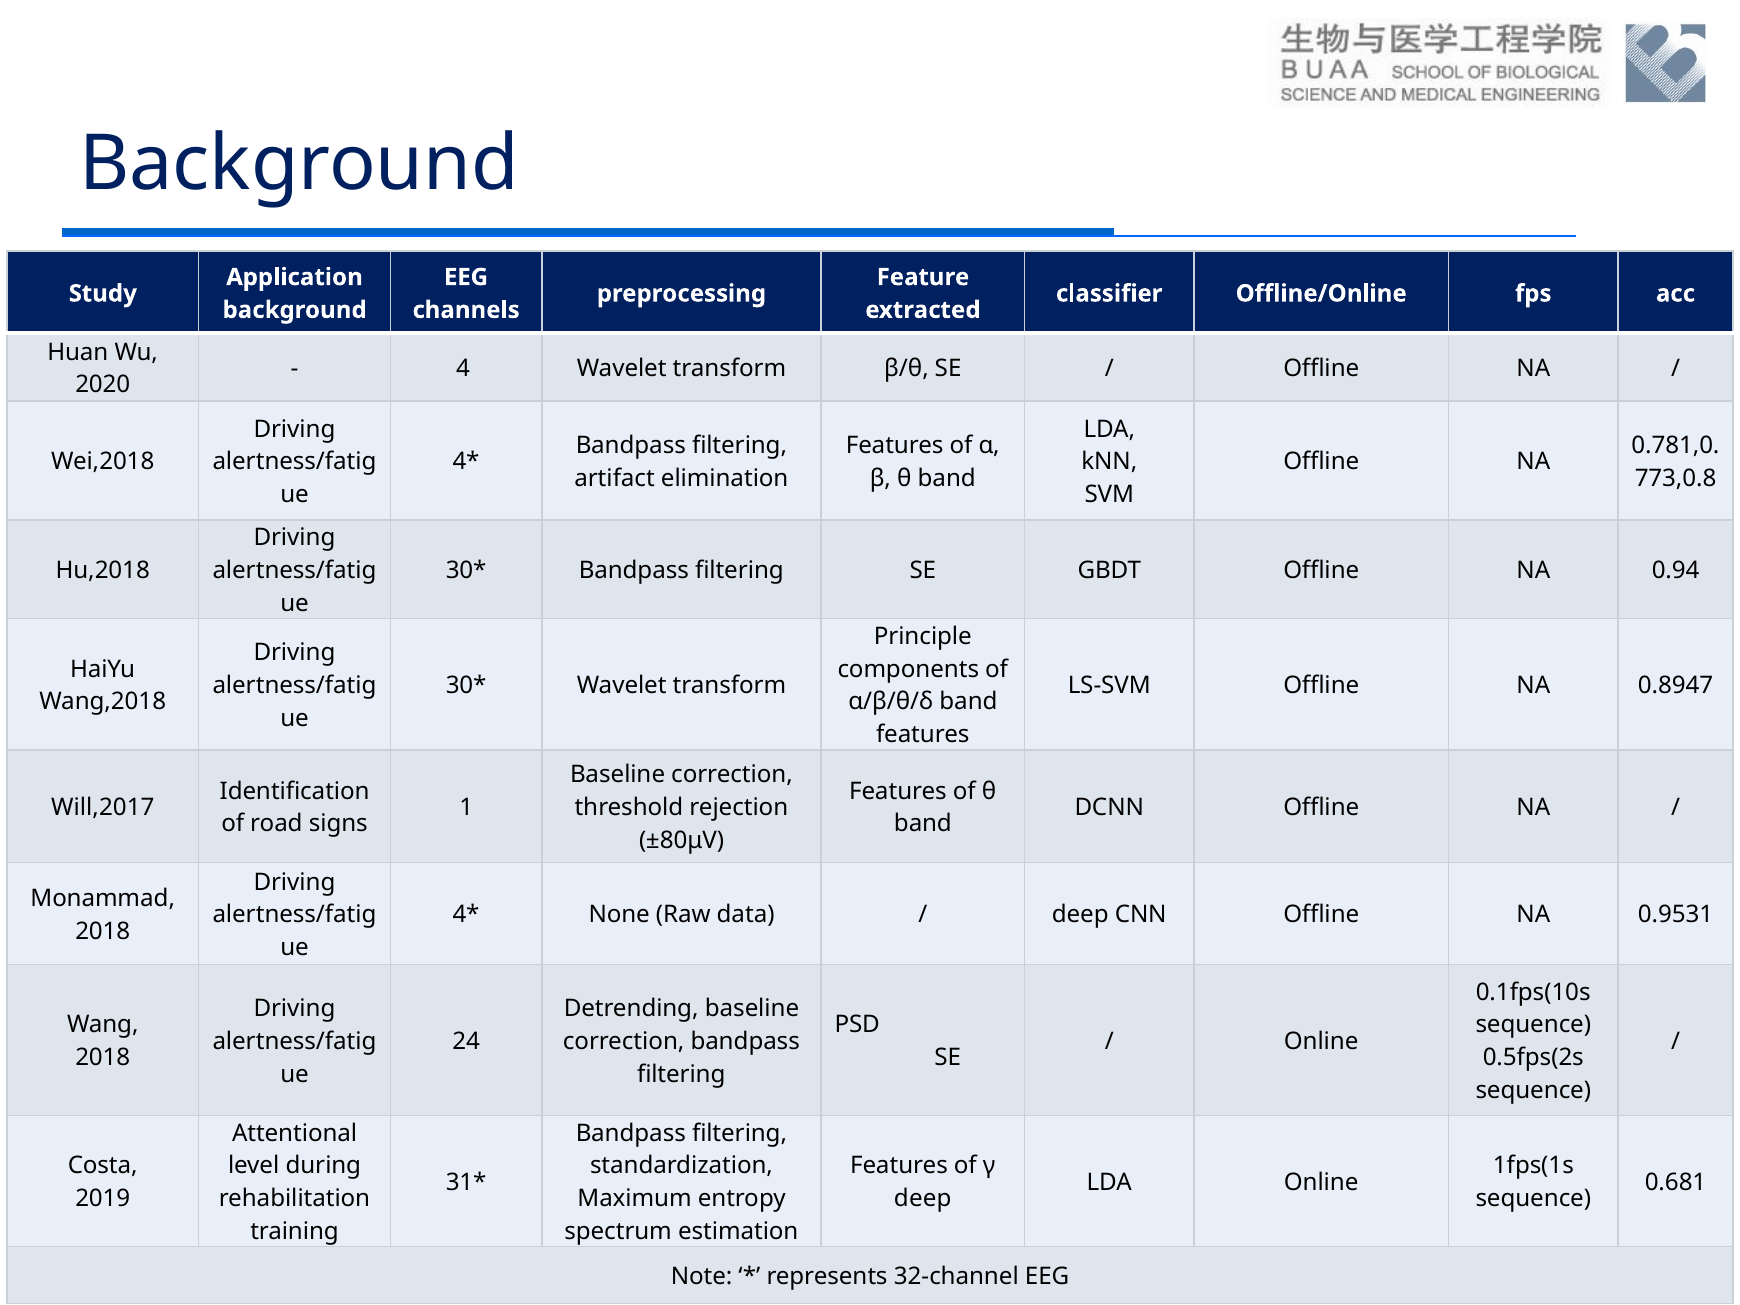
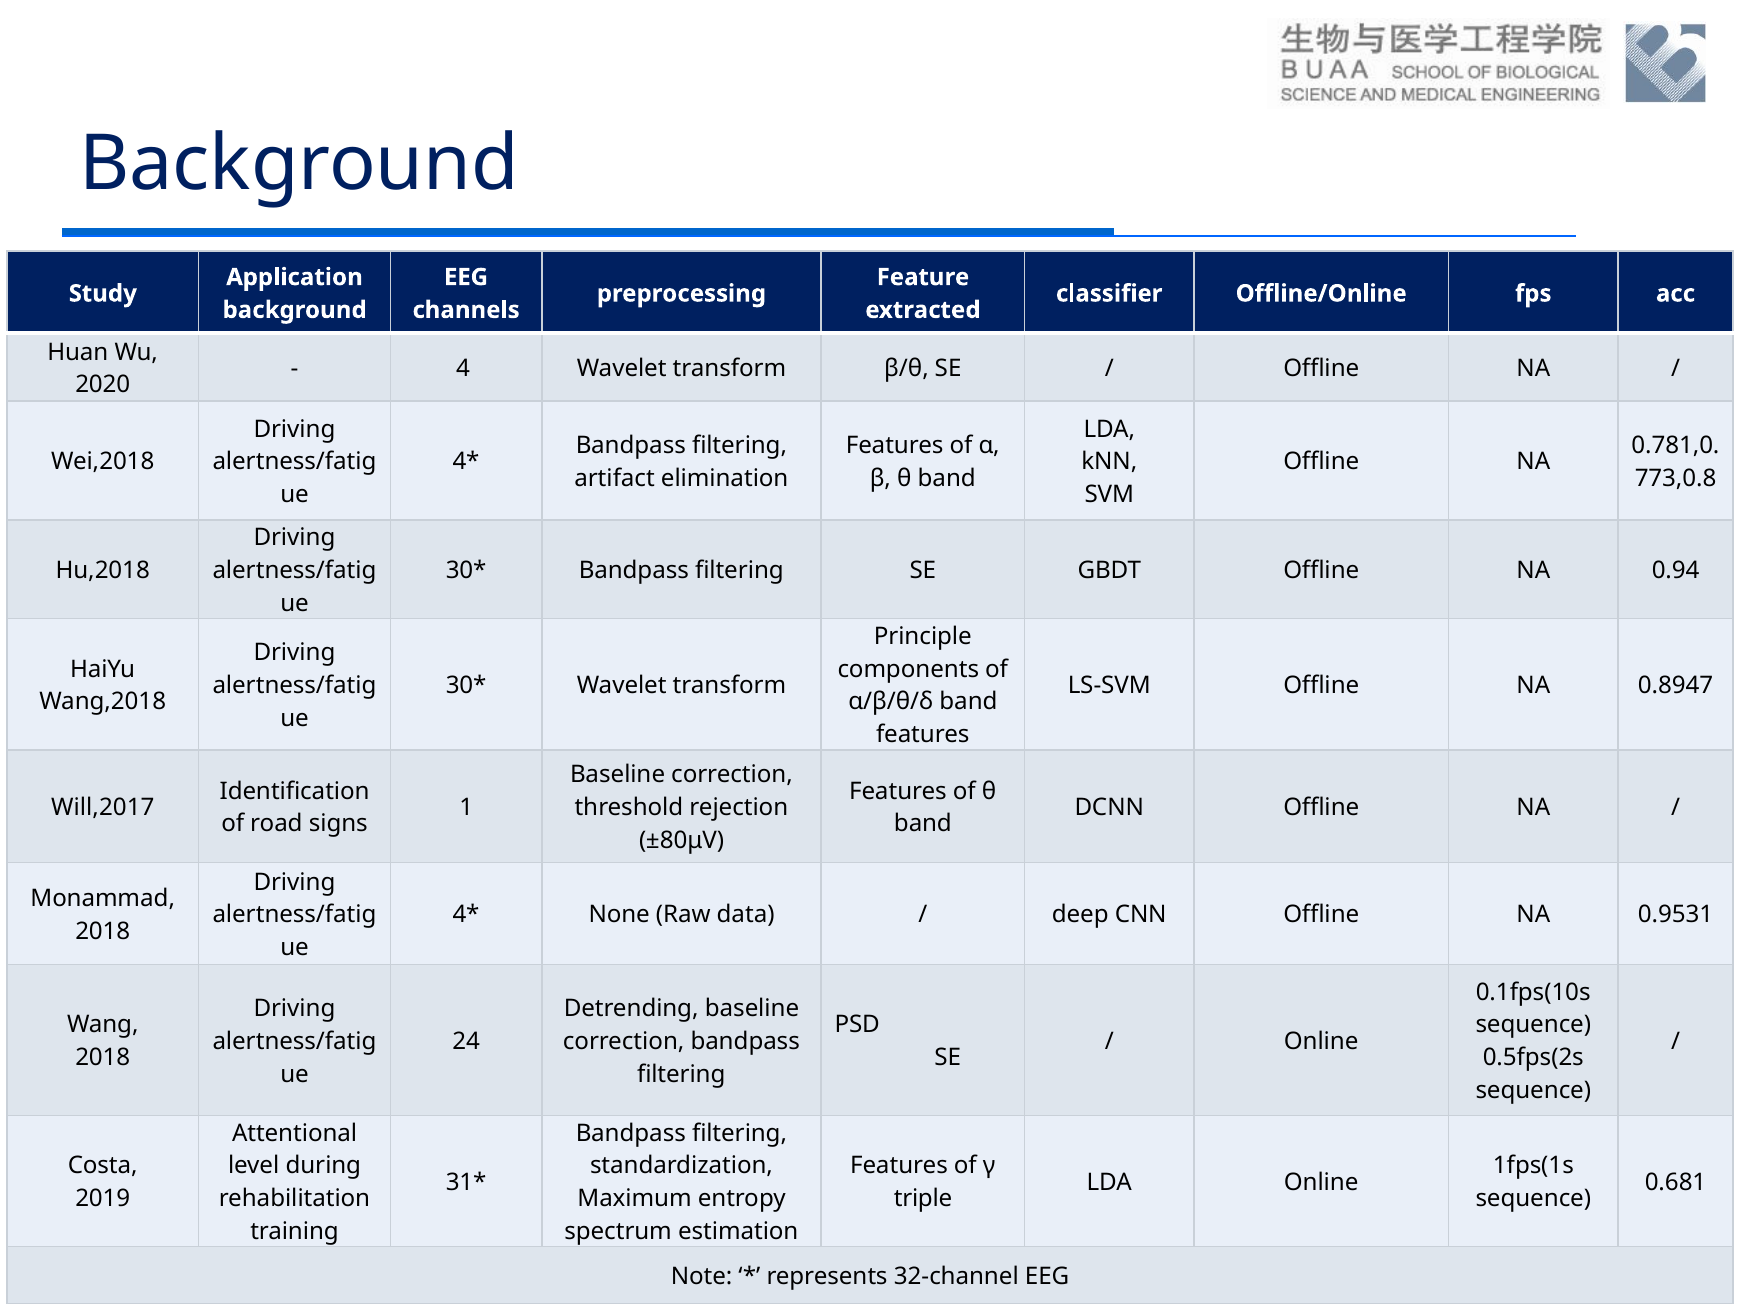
deep: deep -> triple (923, 1199)
